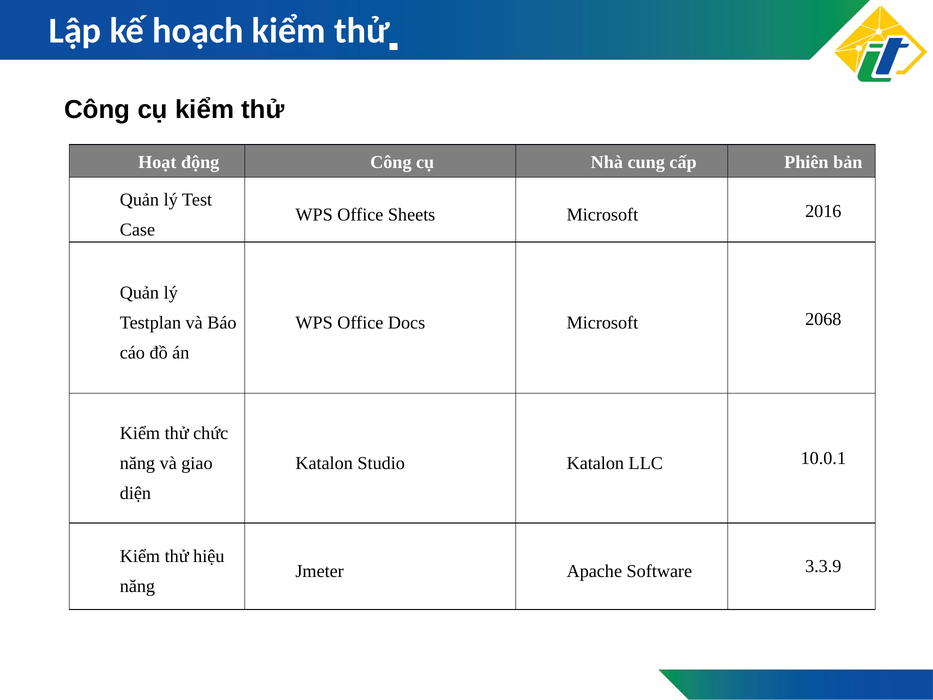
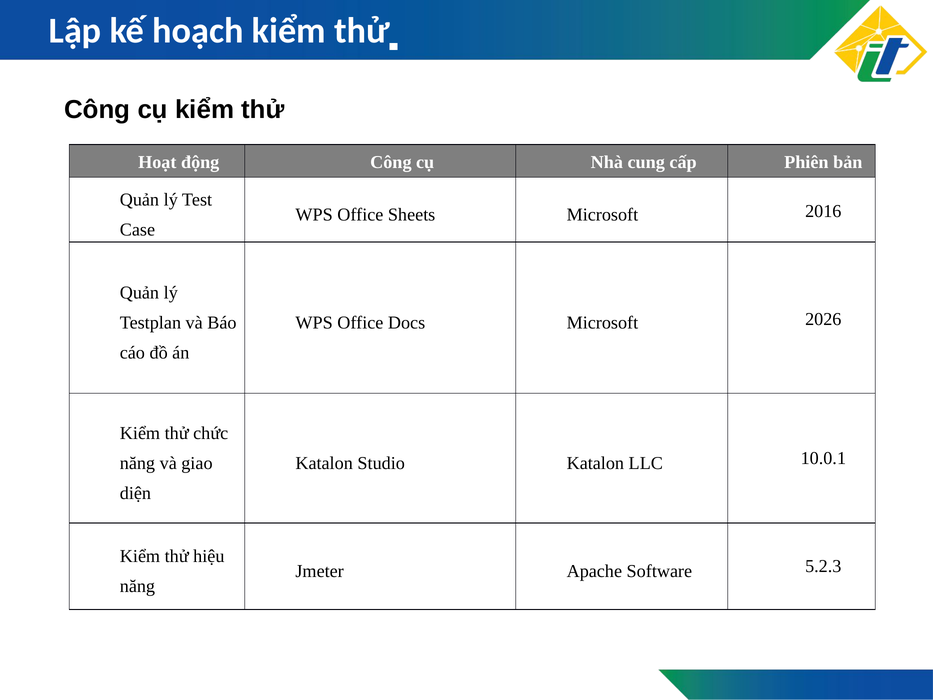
2068: 2068 -> 2026 (823, 319)
3.3.9: 3.3.9 -> 5.2.3 (823, 566)
